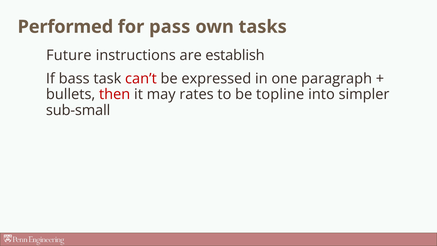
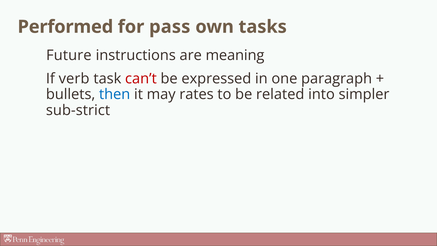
establish: establish -> meaning (235, 55)
bass: bass -> verb (74, 79)
then colour: red -> blue (115, 94)
topline: topline -> related (280, 94)
sub-small: sub-small -> sub-strict (78, 110)
